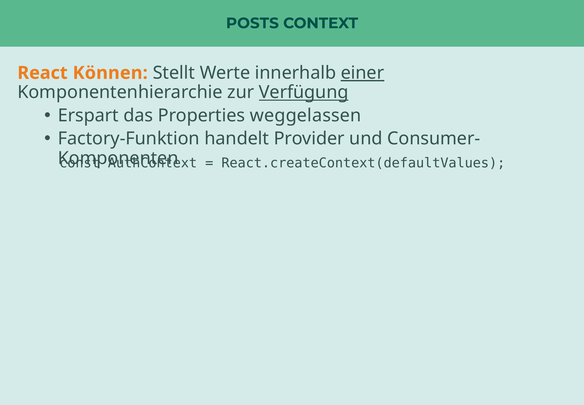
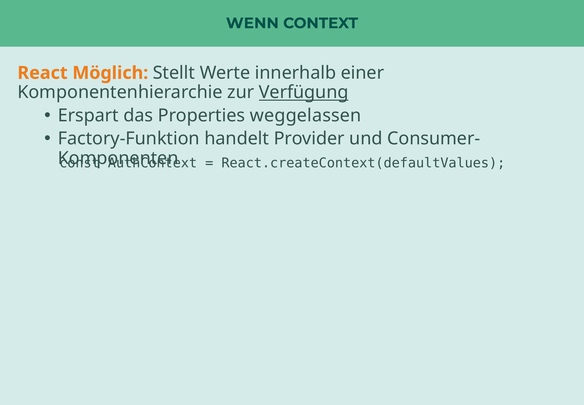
POSTS: POSTS -> WENN (252, 23)
Können: Können -> Möglich (110, 73)
einer underline: present -> none (363, 73)
